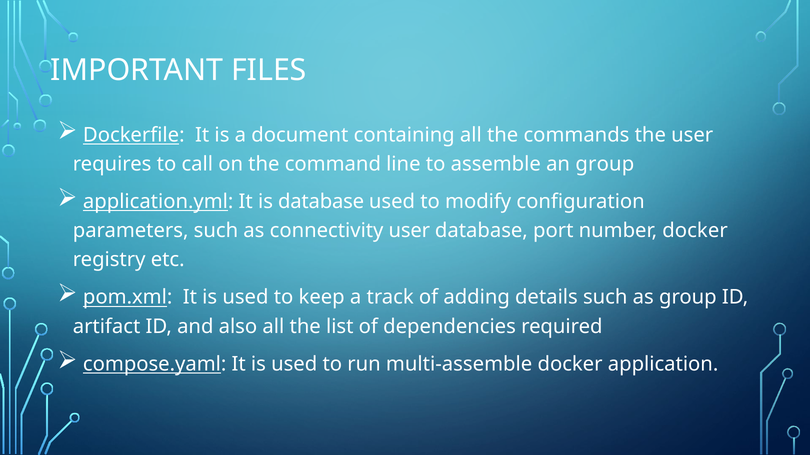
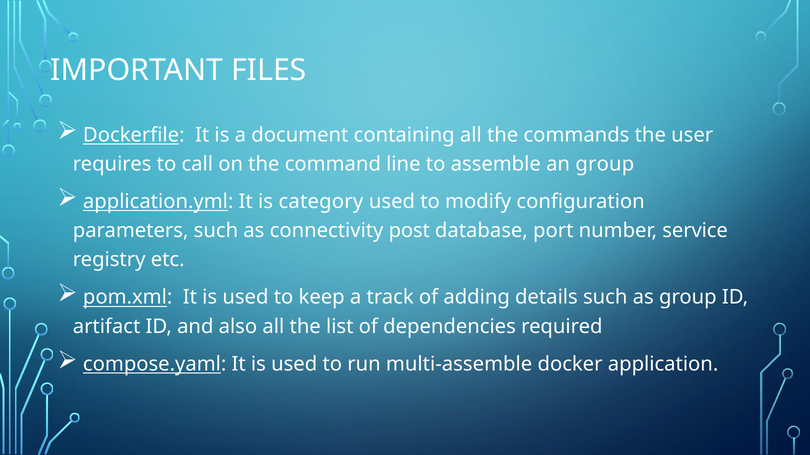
is database: database -> category (321, 202)
connectivity user: user -> post (409, 231)
number docker: docker -> service (695, 231)
